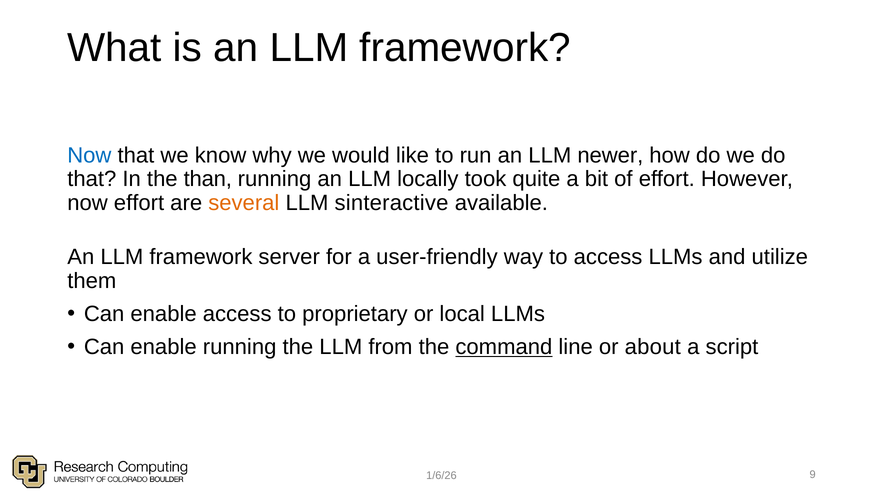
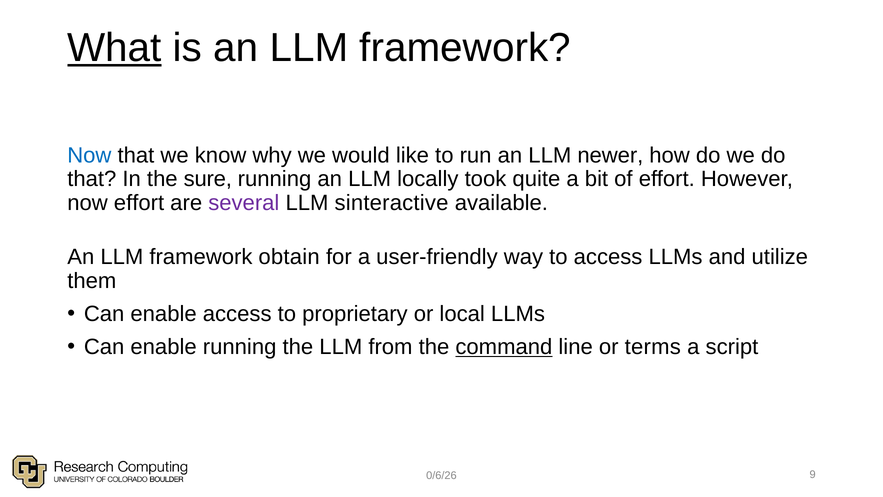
What underline: none -> present (115, 48)
than: than -> sure (208, 179)
several colour: orange -> purple (244, 203)
server: server -> obtain (289, 257)
about: about -> terms (653, 347)
1/6/26: 1/6/26 -> 0/6/26 (441, 475)
